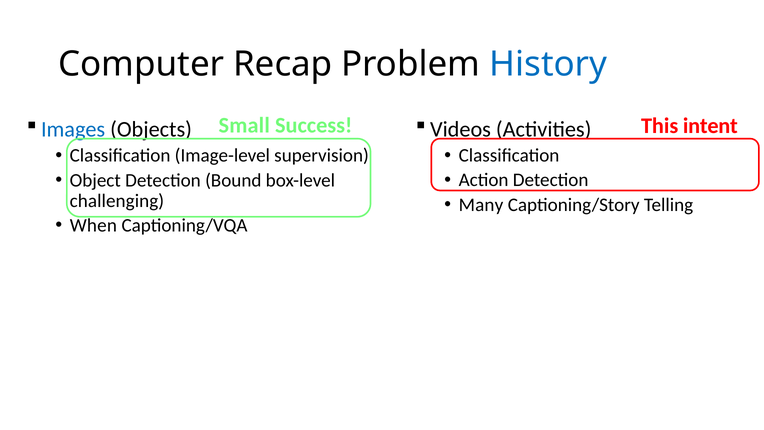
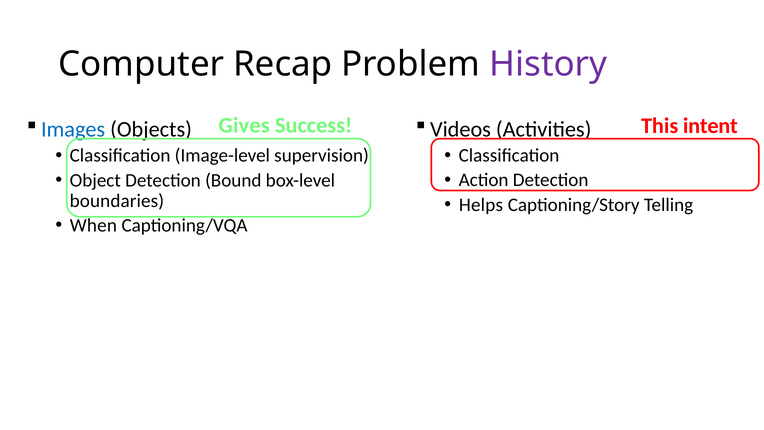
History colour: blue -> purple (548, 64)
Small: Small -> Gives (244, 125)
challenging: challenging -> boundaries (117, 201)
Many: Many -> Helps (481, 205)
